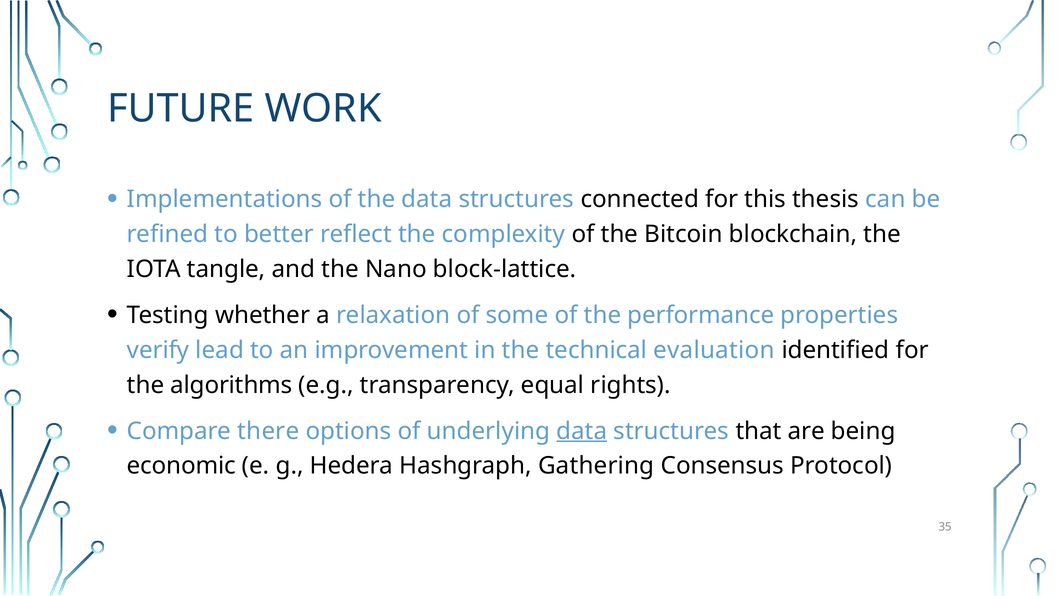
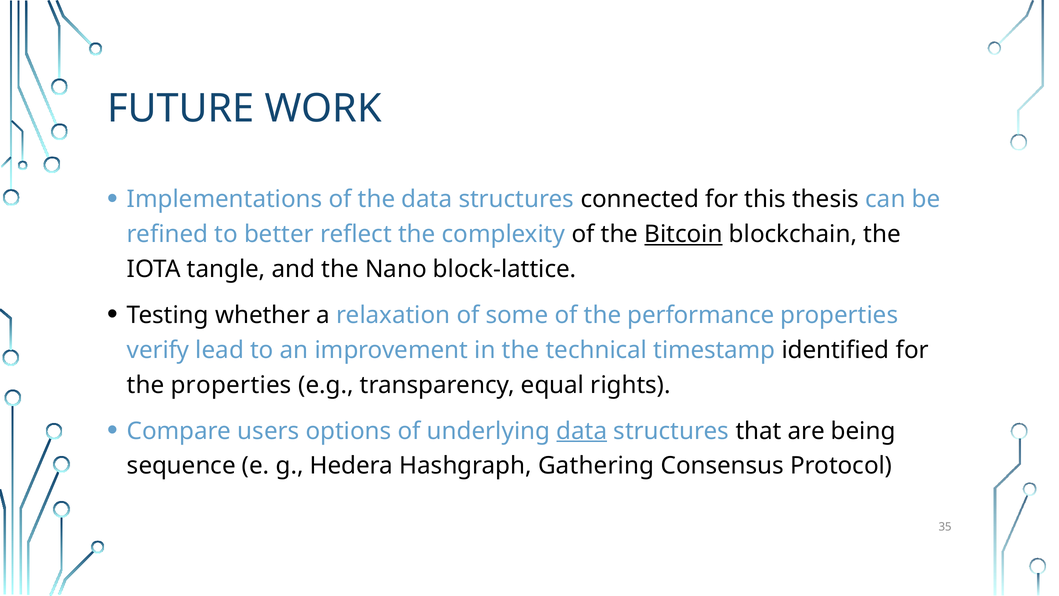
Bitcoin underline: none -> present (684, 234)
evaluation: evaluation -> timestamp (714, 350)
the algorithms: algorithms -> properties (231, 385)
there: there -> users (268, 431)
economic: economic -> sequence (181, 466)
